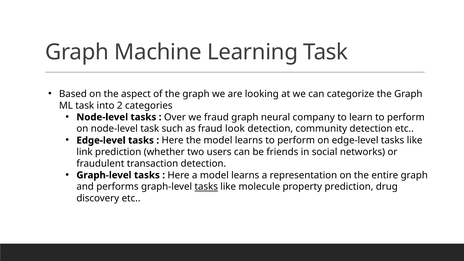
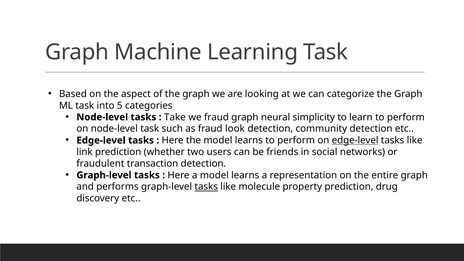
2: 2 -> 5 (120, 106)
Over: Over -> Take (175, 117)
company: company -> simplicity (314, 117)
edge-level underline: none -> present (355, 140)
